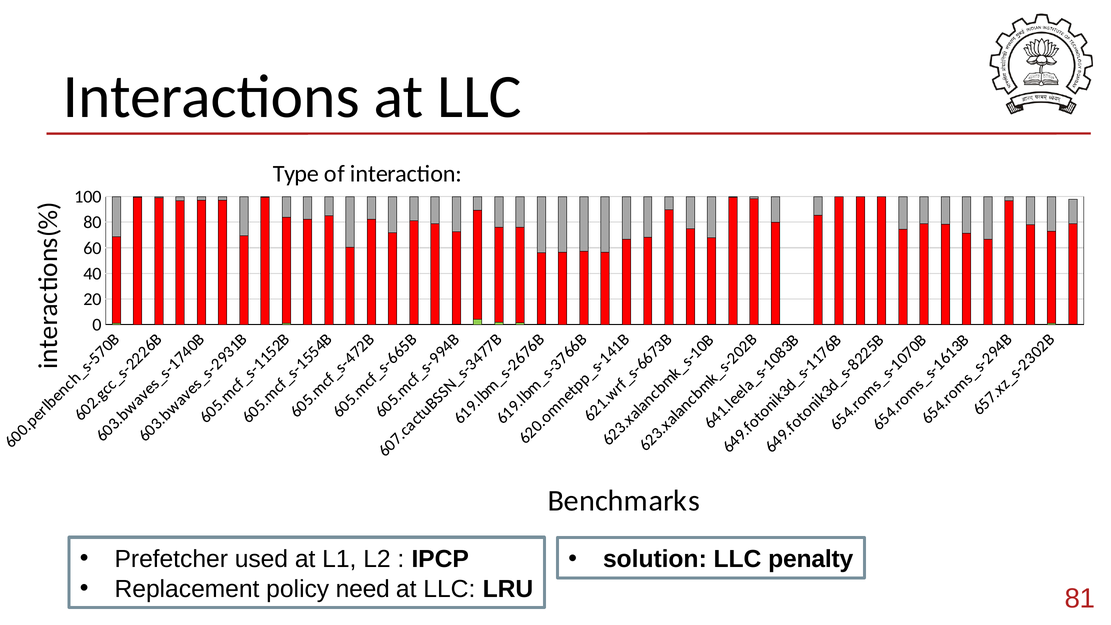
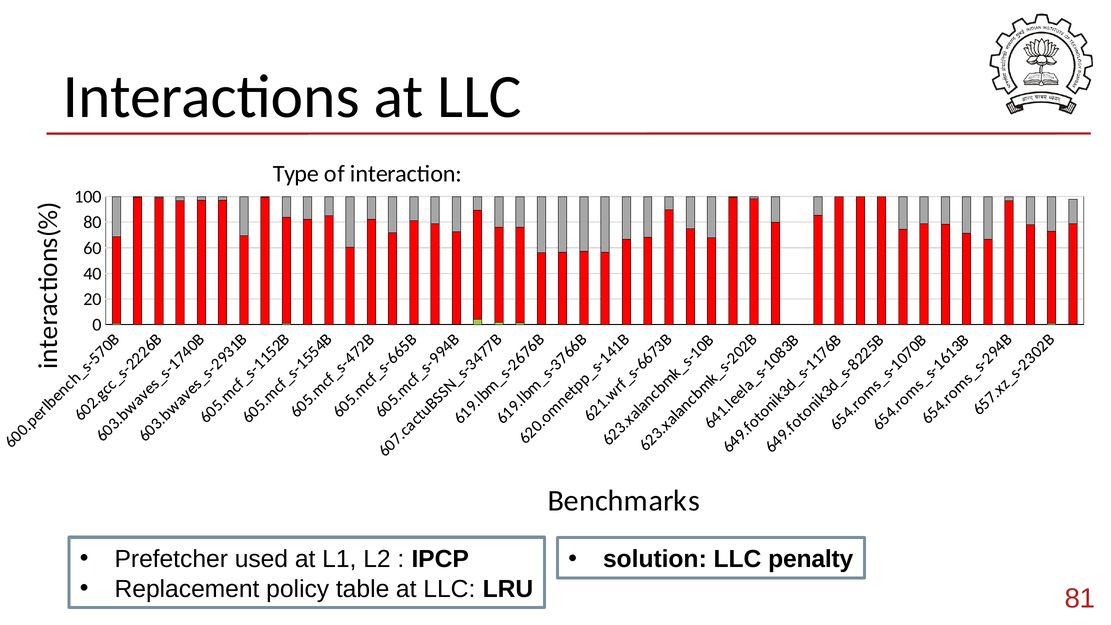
need: need -> table (363, 589)
